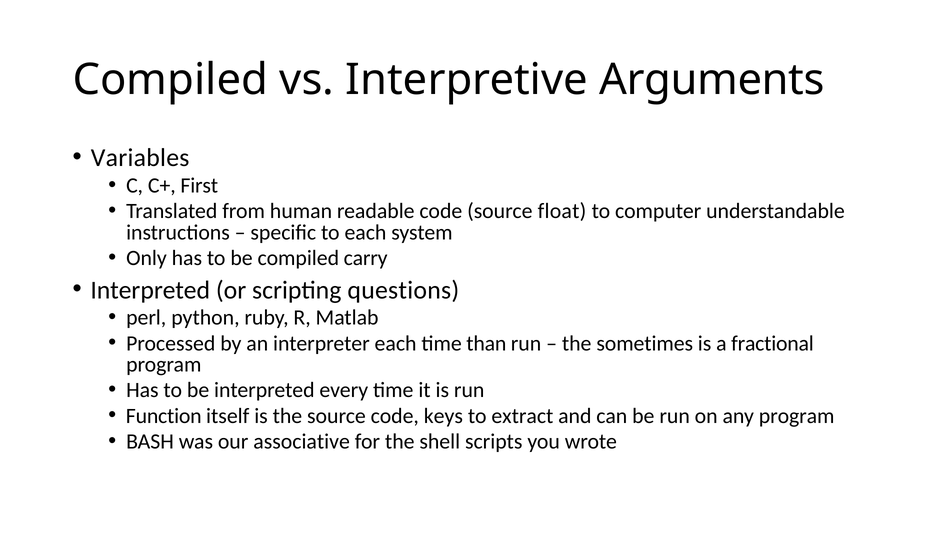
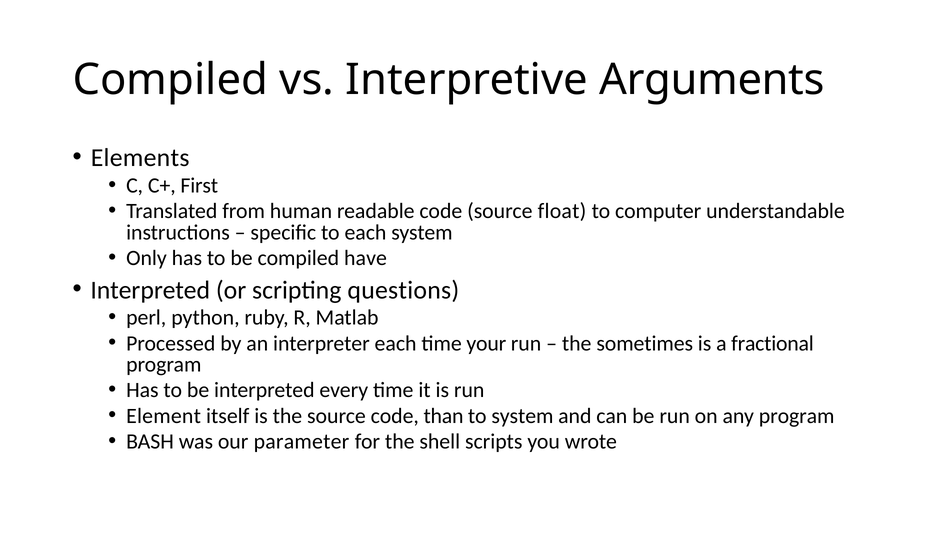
Variables: Variables -> Elements (140, 158)
carry: carry -> have (365, 258)
than: than -> your (486, 343)
Function: Function -> Element (164, 416)
keys: keys -> than (444, 416)
to extract: extract -> system (522, 416)
associative: associative -> parameter (301, 441)
